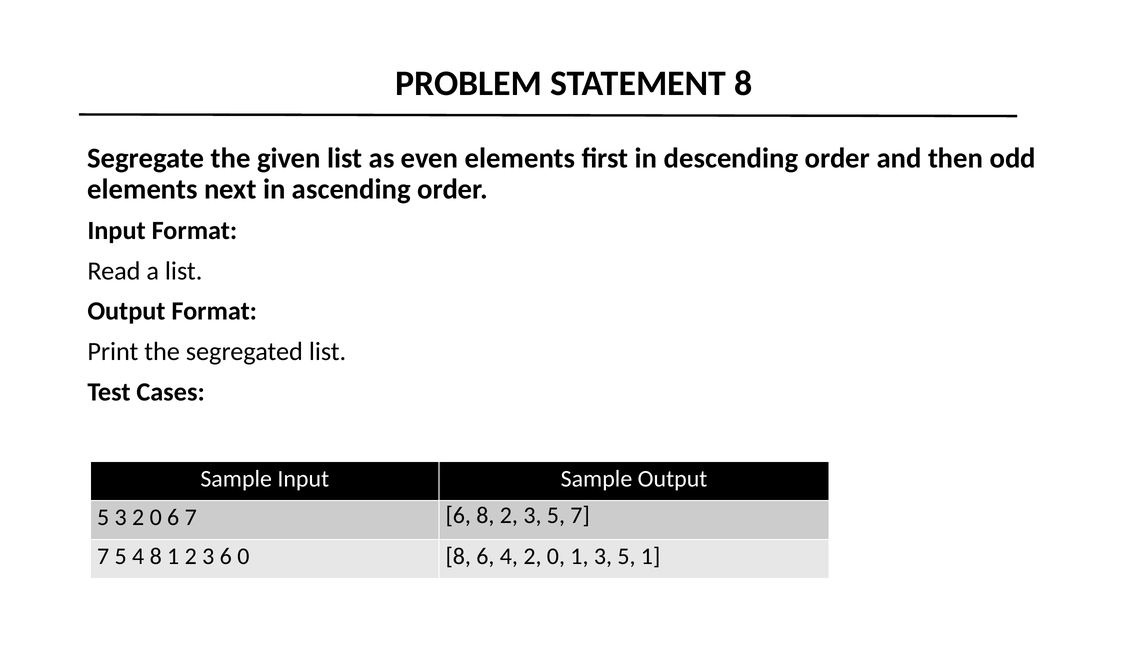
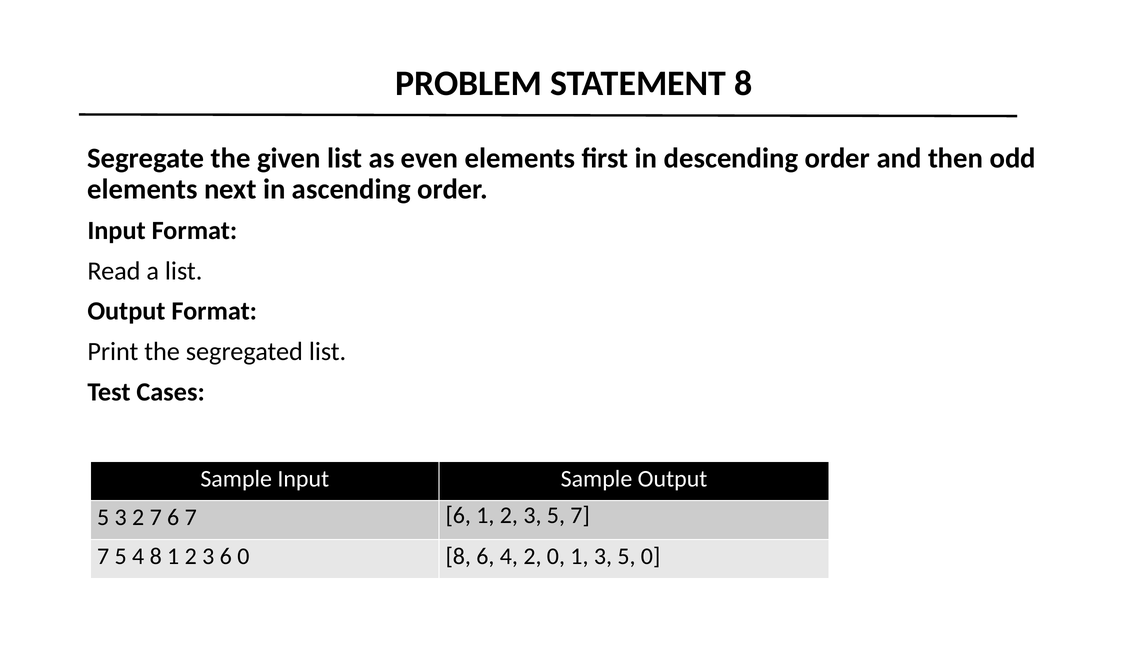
3 2 0: 0 -> 7 (156, 518)
6 8: 8 -> 1 (485, 516)
5 1: 1 -> 0 (651, 557)
